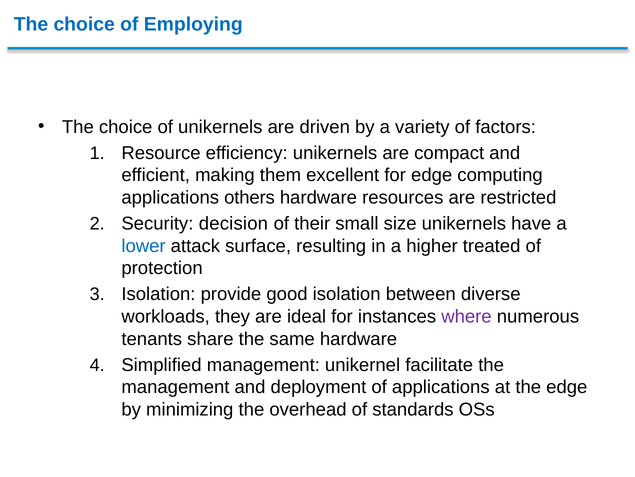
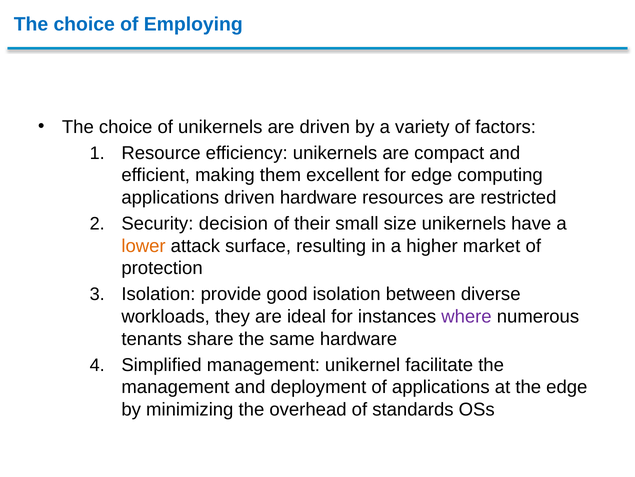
applications others: others -> driven (249, 197)
lower colour: blue -> orange (144, 246)
treated: treated -> market (492, 246)
